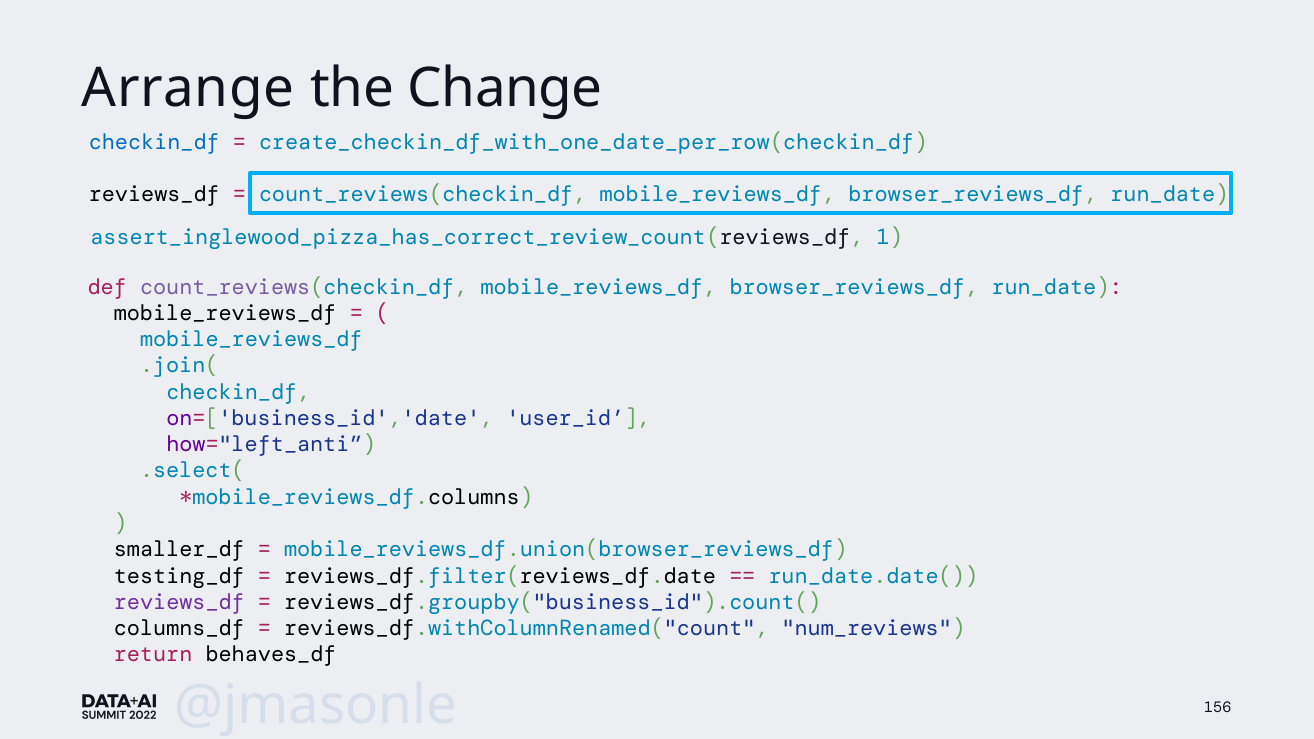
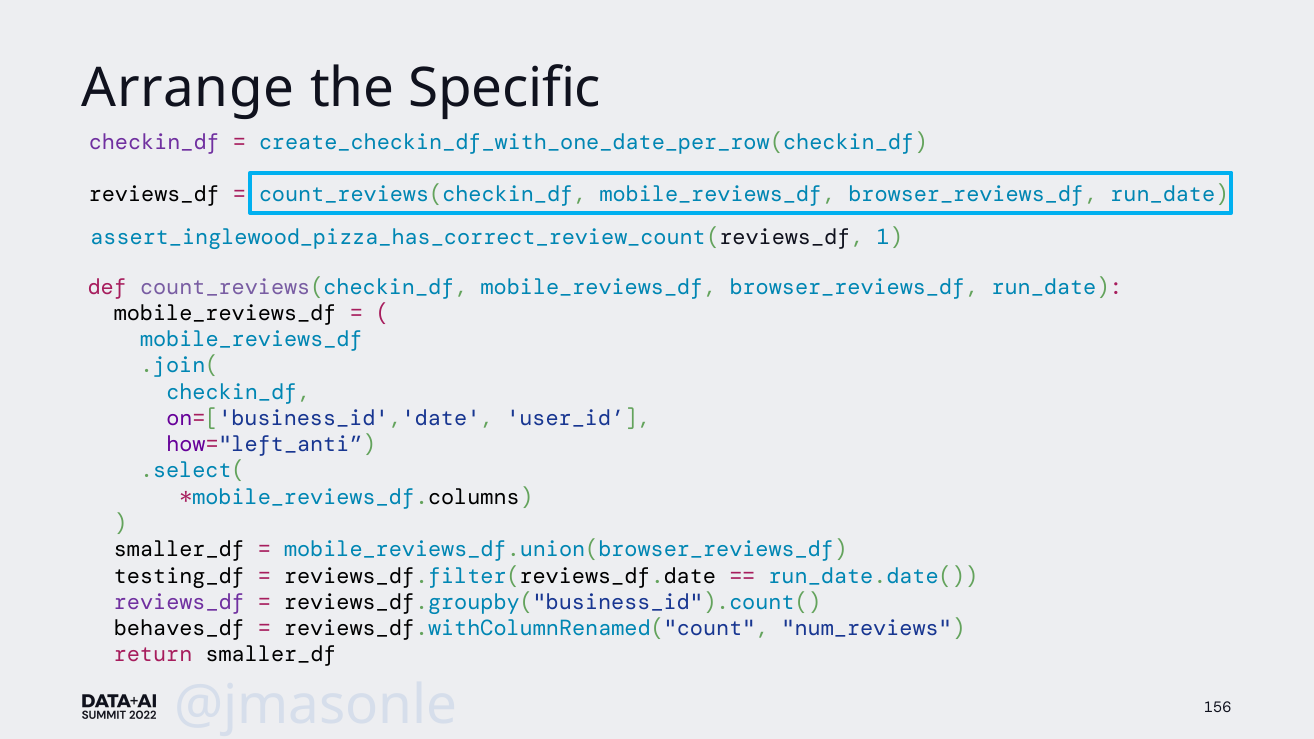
Change: Change -> Specific (505, 89)
checkin_df colour: blue -> purple (154, 142)
columns_df: columns_df -> behaves_df (179, 629)
return behaves_df: behaves_df -> smaller_df (271, 655)
